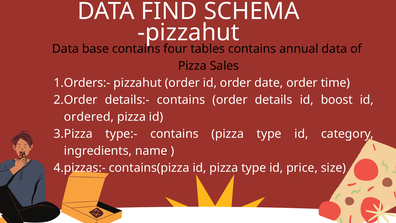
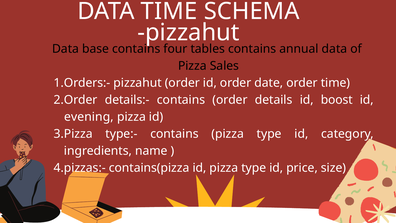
DATA FIND: FIND -> TIME (169, 11)
ordered: ordered -> evening (89, 117)
